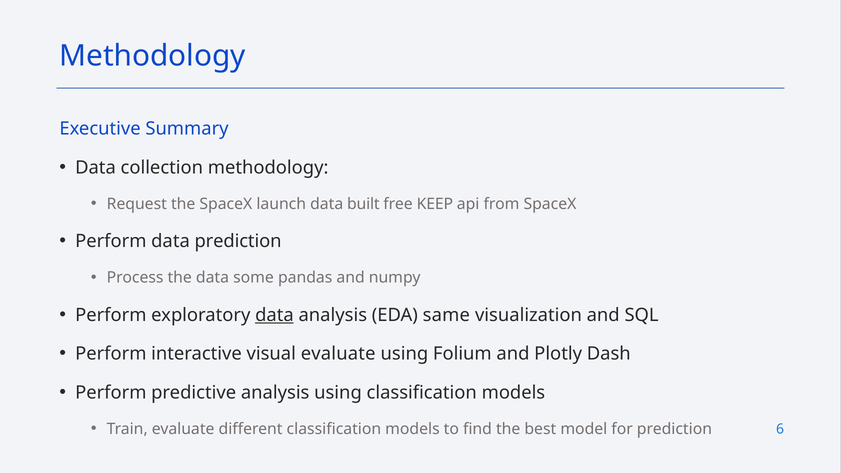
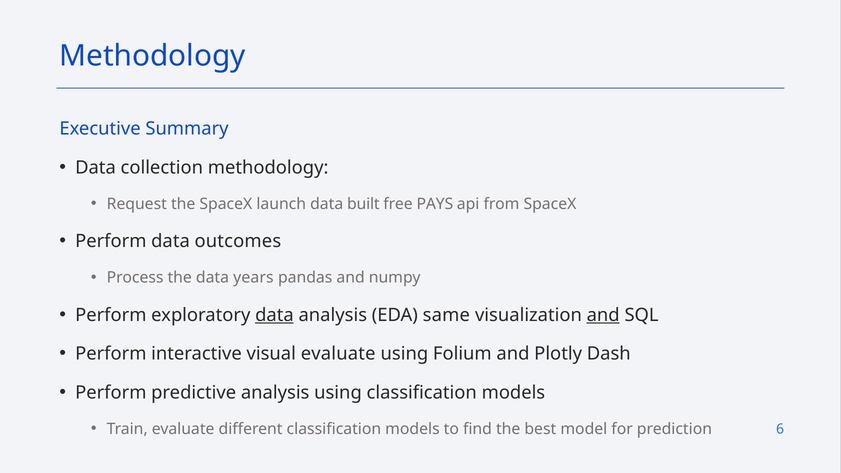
KEEP: KEEP -> PAYS (435, 204)
data prediction: prediction -> outcomes (238, 241)
some: some -> years (253, 278)
and underline: none -> present (603, 315)
